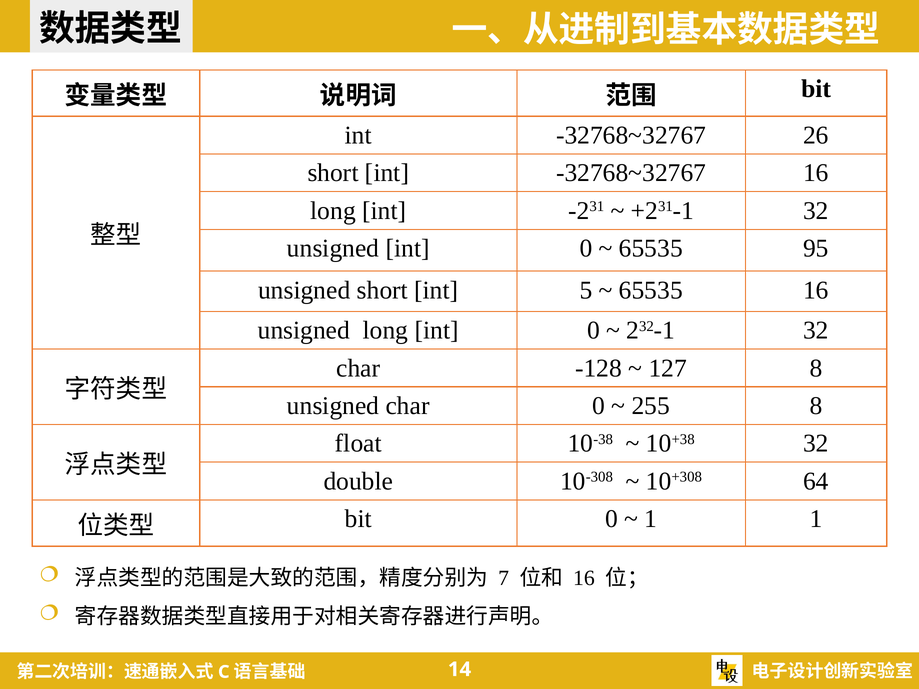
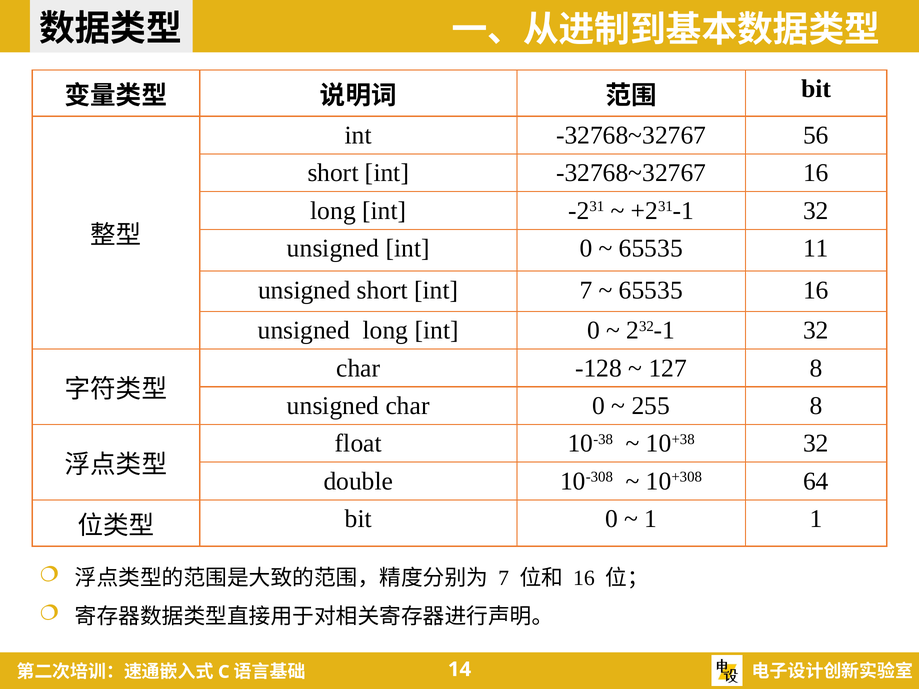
26: 26 -> 56 (816, 135)
95: 95 -> 11 (816, 248)
int 5: 5 -> 7 (586, 290)
